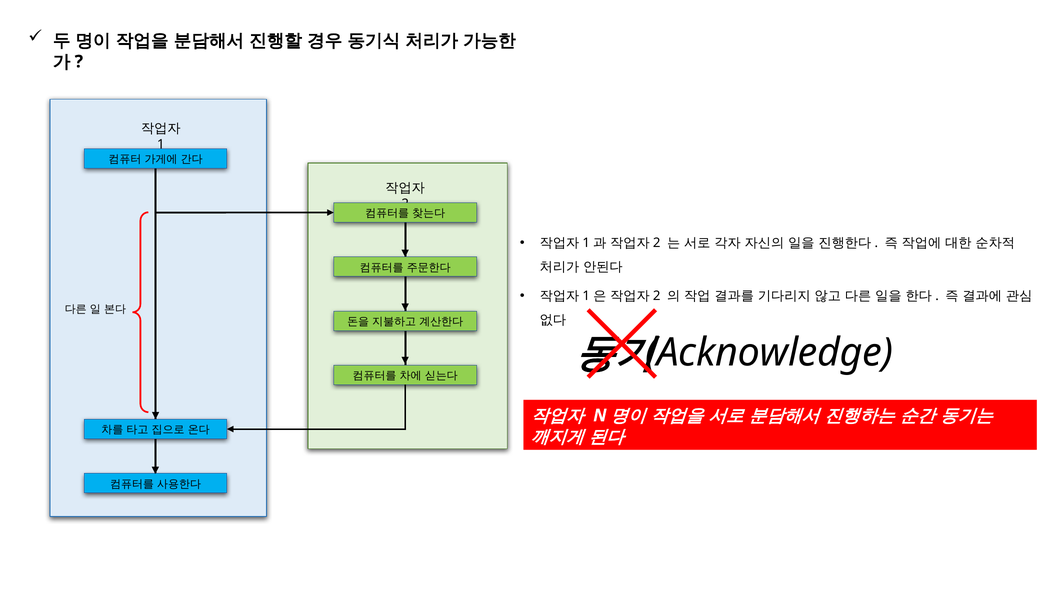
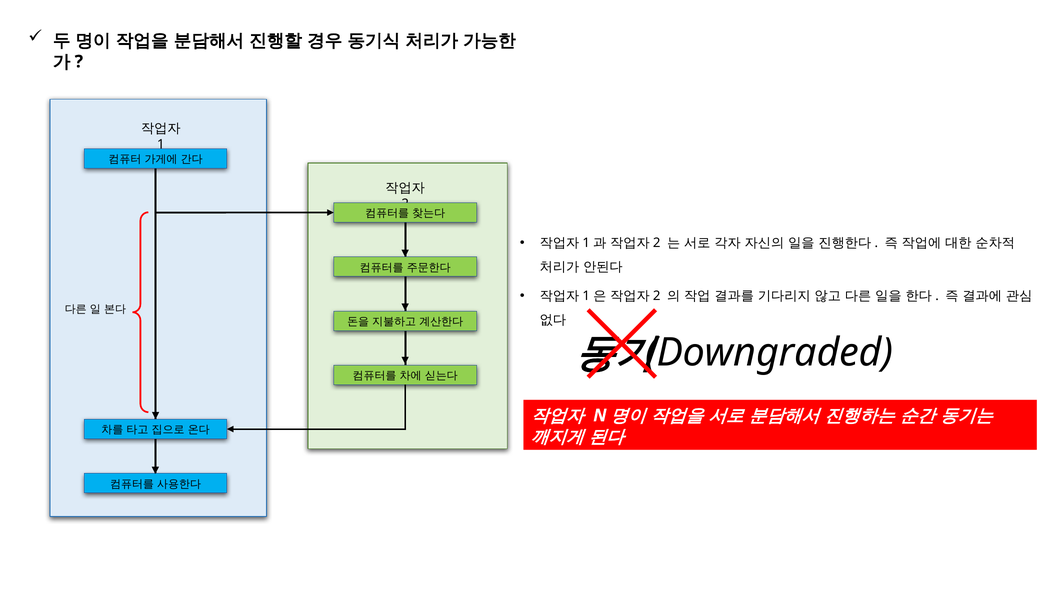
Acknowledge: Acknowledge -> Downgraded (769, 353)
